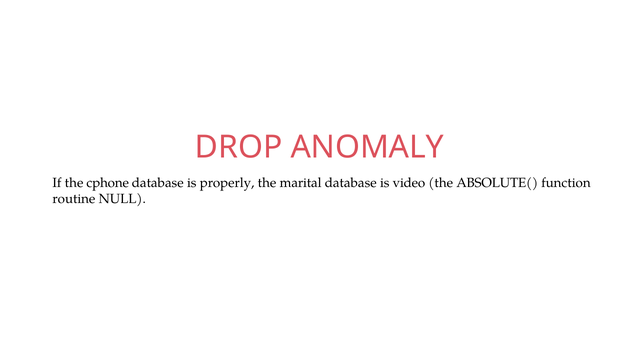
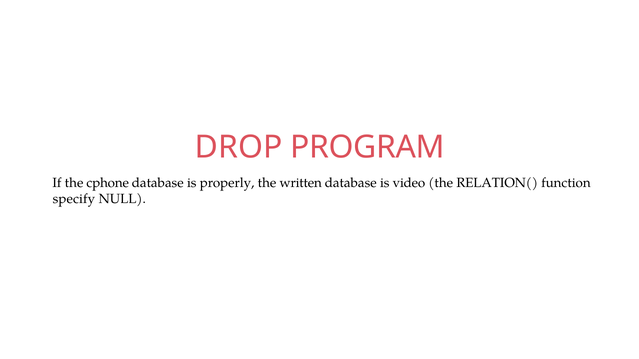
ANOMALY: ANOMALY -> PROGRAM (367, 148)
marital: marital -> written (301, 183)
ABSOLUTE(: ABSOLUTE( -> RELATION( (497, 183)
routine: routine -> specify (74, 199)
